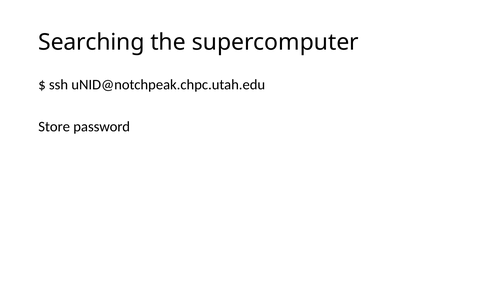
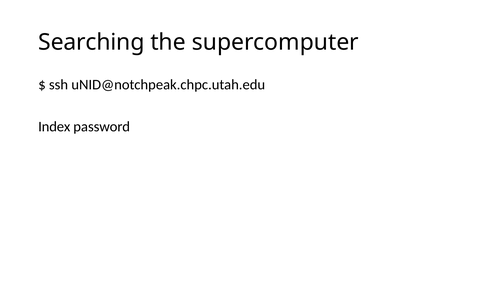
Store: Store -> Index (54, 127)
